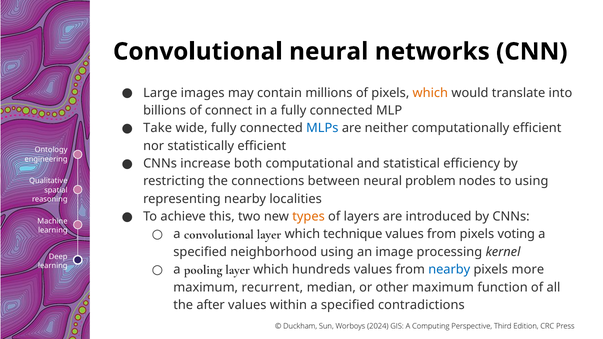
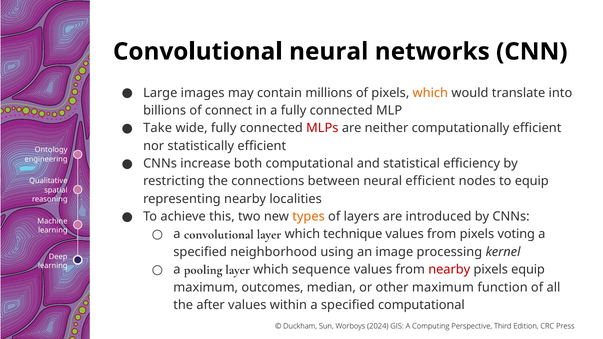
MLPs colour: blue -> red (322, 128)
neural problem: problem -> efficient (430, 181)
to using: using -> equip (532, 181)
hundreds: hundreds -> sequence (321, 270)
nearby colour: blue -> red (449, 270)
pixels more: more -> equip (528, 270)
recurrent: recurrent -> outcomes (272, 287)
specified contradictions: contradictions -> computational (421, 305)
